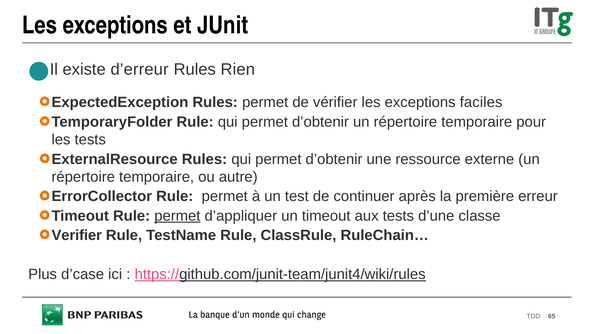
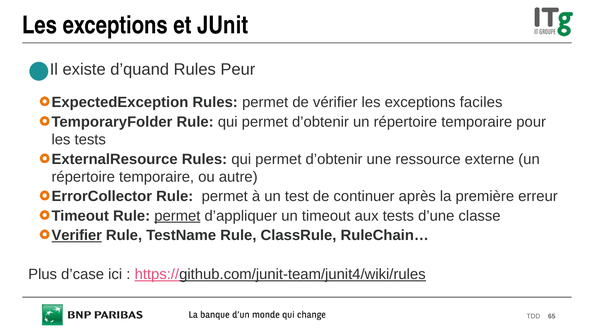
d’erreur: d’erreur -> d’quand (140, 69)
Rien: Rien -> Peur (238, 69)
Verifier underline: none -> present (77, 235)
